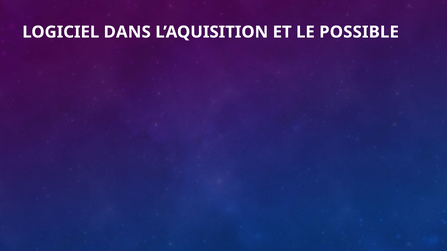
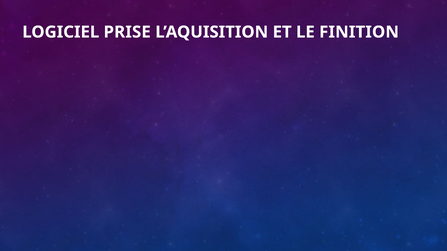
DANS: DANS -> PRISE (127, 32)
POSSIBLE: POSSIBLE -> FINITION (359, 32)
